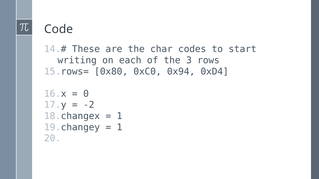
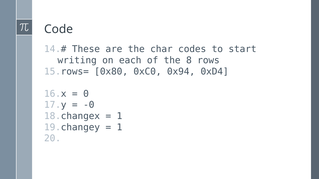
3: 3 -> 8 (189, 60)
-2: -2 -> -0 (89, 105)
